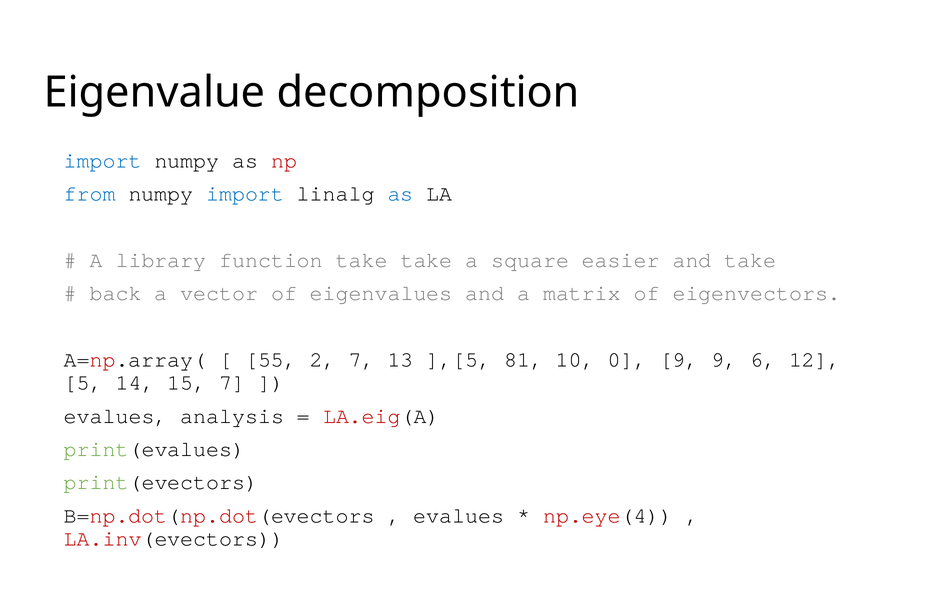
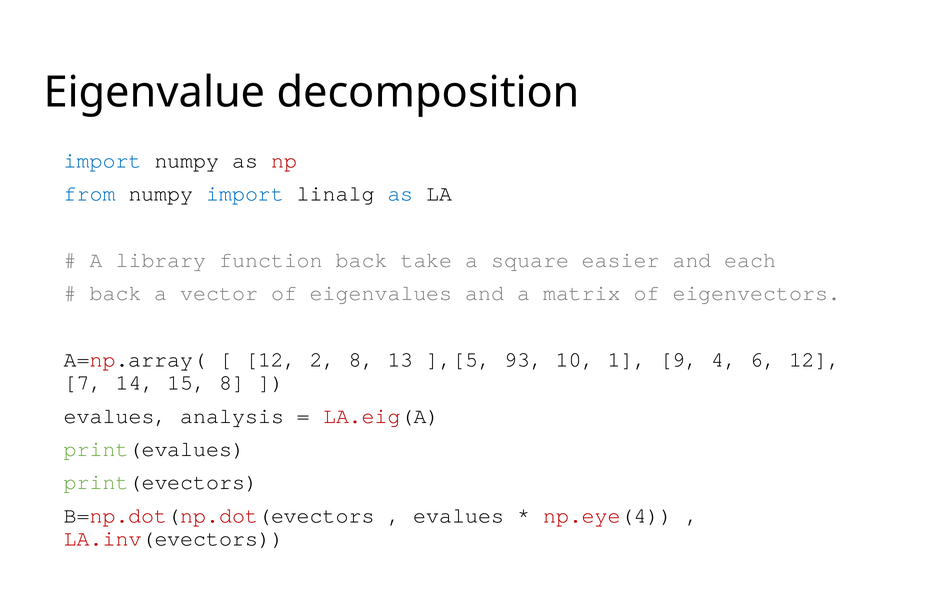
function take: take -> back (362, 260)
and take: take -> each (750, 260)
55: 55 -> 12 (271, 360)
2 7: 7 -> 8 (362, 360)
81: 81 -> 93 (524, 360)
0: 0 -> 1 (627, 360)
9 9: 9 -> 4 (724, 360)
5: 5 -> 7 (83, 383)
15 7: 7 -> 8 (232, 383)
